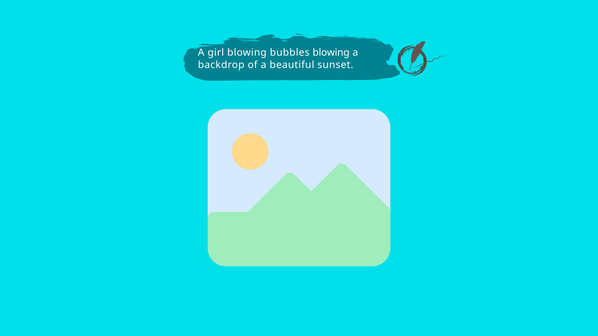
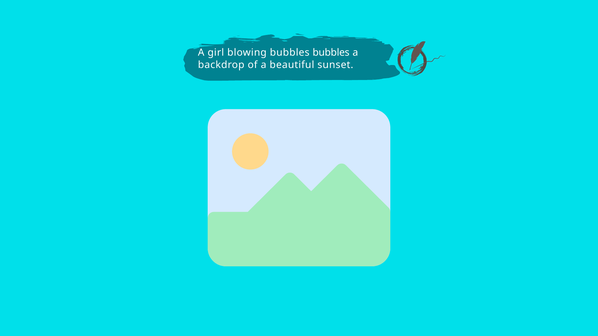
bubbles blowing: blowing -> bubbles (331, 52)
